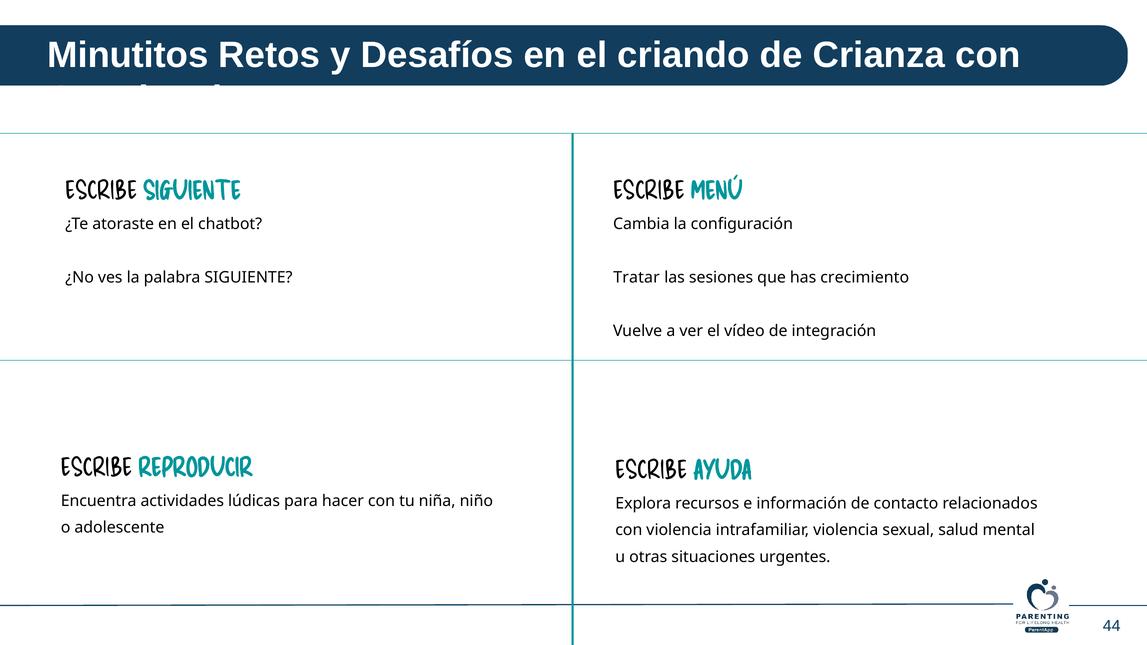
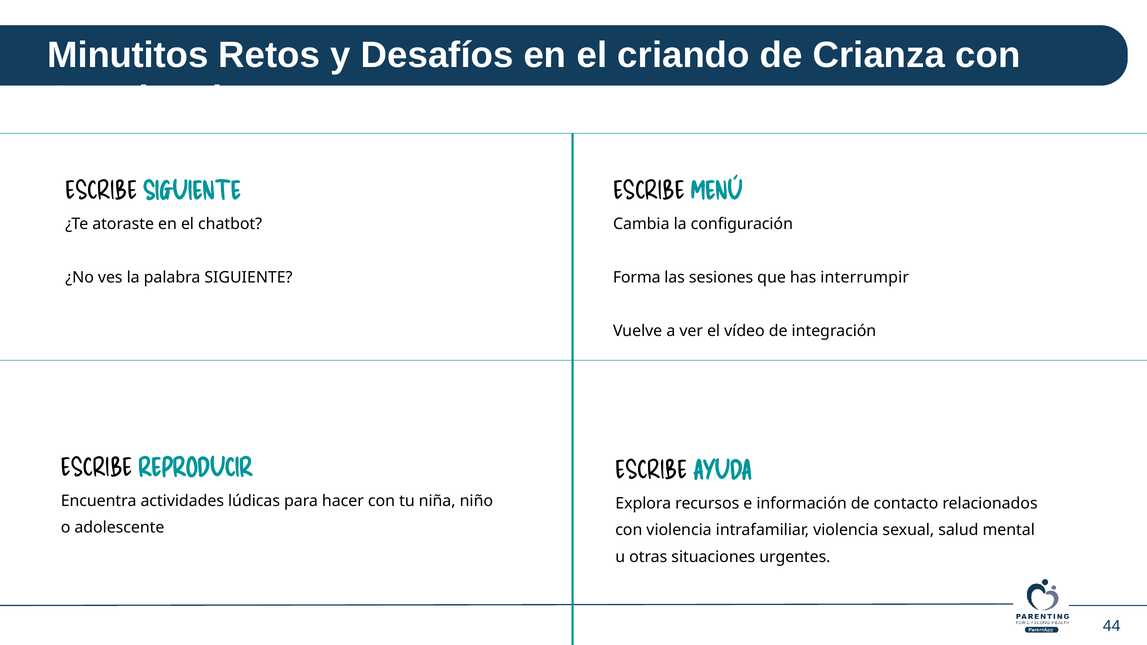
Tratar: Tratar -> Forma (637, 278)
crecimiento: crecimiento -> interrumpir (865, 278)
